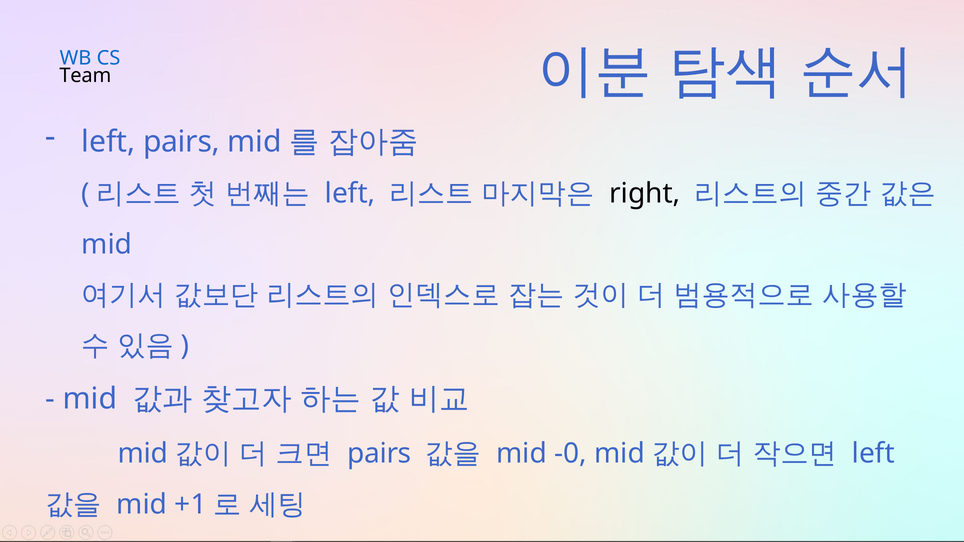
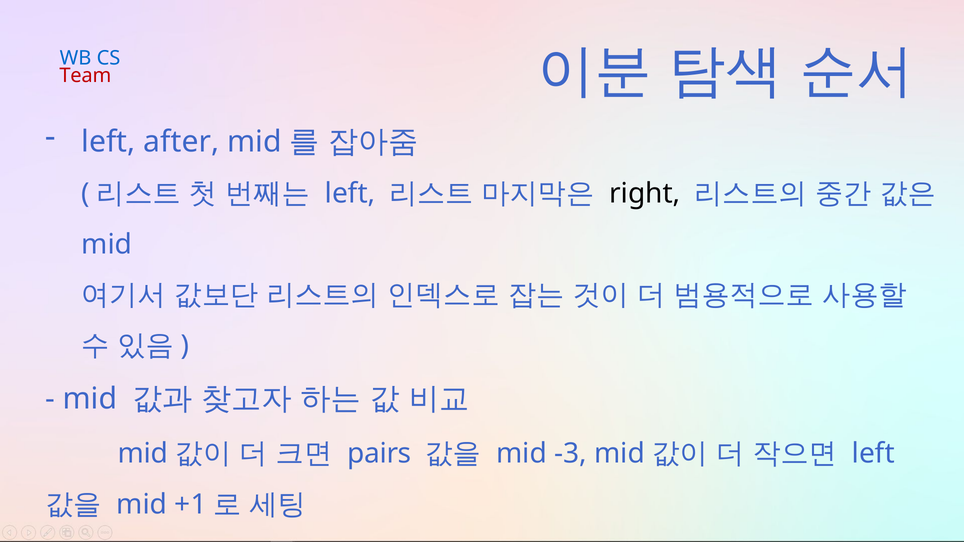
Team colour: black -> red (85, 75)
left pairs: pairs -> after (181, 142)
-0: -0 -> -3 (570, 454)
